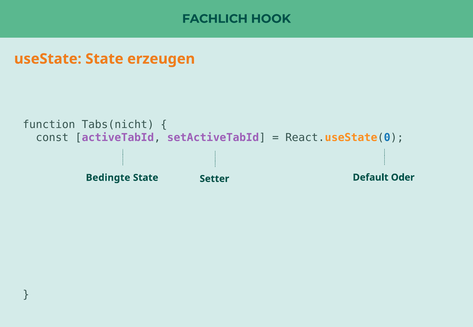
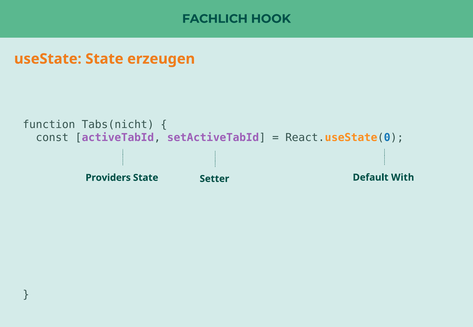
Oder: Oder -> With (403, 178)
Bedingte: Bedingte -> Providers (108, 178)
